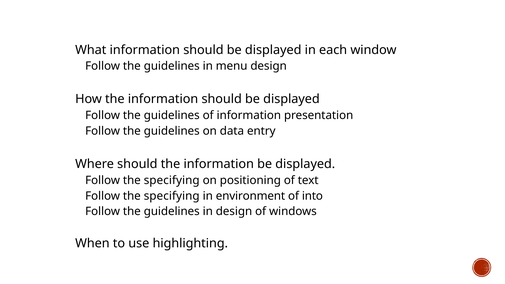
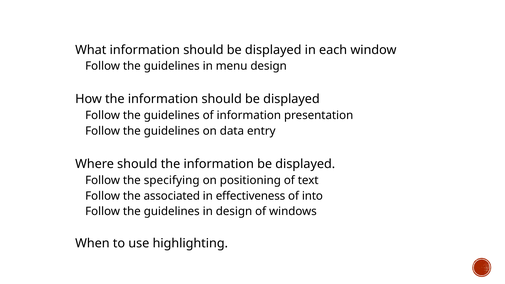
specifying: specifying -> associated (172, 196)
environment: environment -> effectiveness (251, 196)
